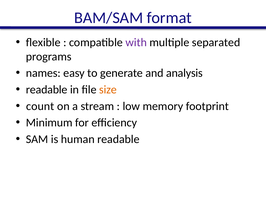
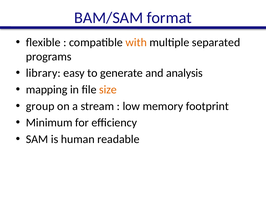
with colour: purple -> orange (136, 43)
names: names -> library (43, 73)
readable: readable -> mapping (47, 90)
count: count -> group (40, 106)
